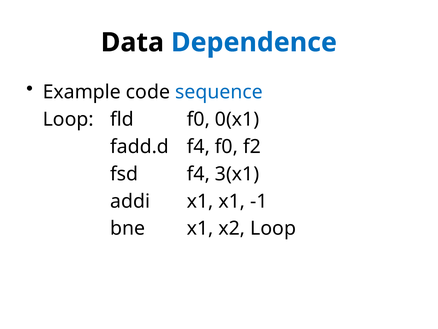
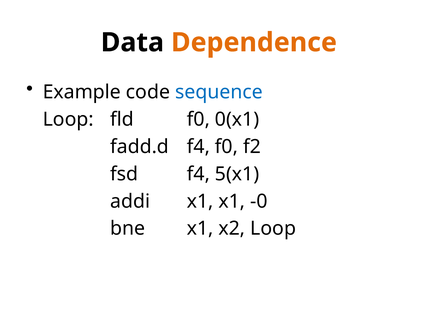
Dependence colour: blue -> orange (254, 42)
3(x1: 3(x1 -> 5(x1 (237, 174)
-1: -1 -> -0 (259, 201)
